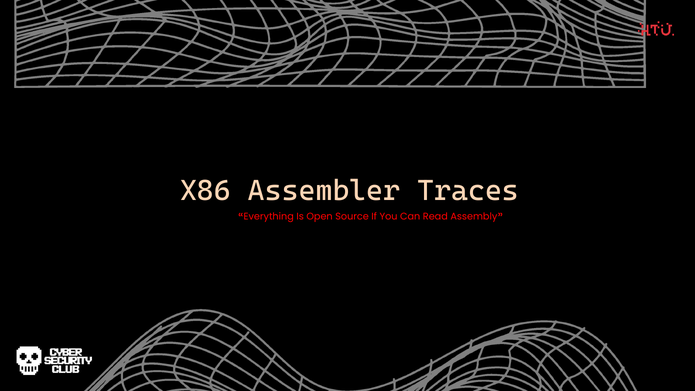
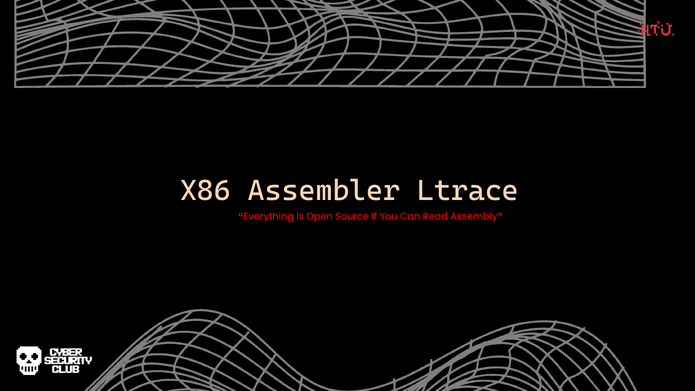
Traces: Traces -> Ltrace (468, 191)
